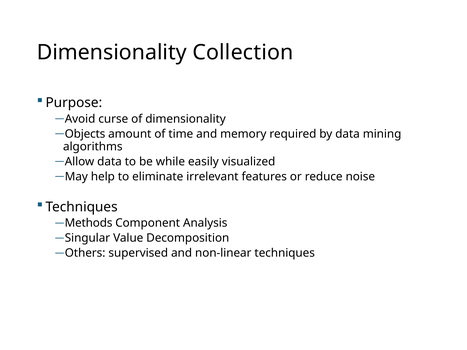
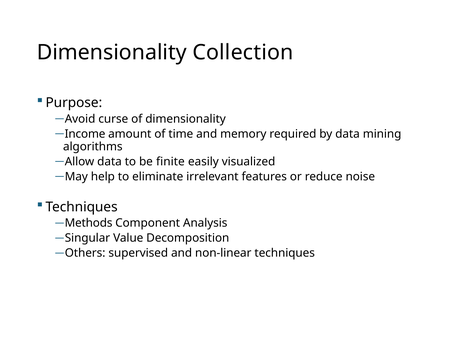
Objects: Objects -> Income (85, 134)
while: while -> finite (170, 162)
